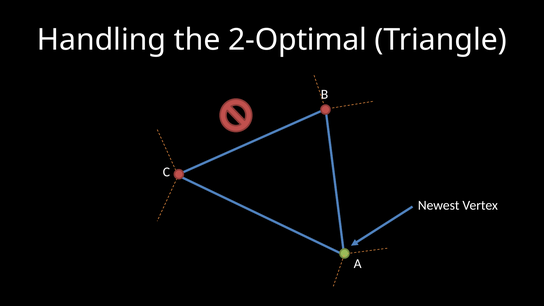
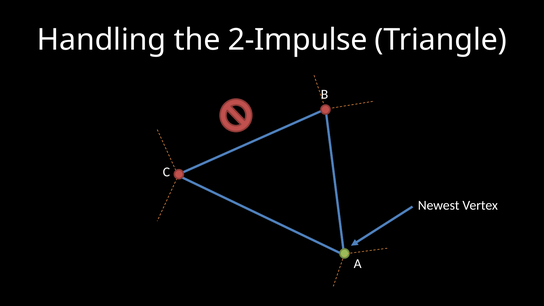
2-Optimal: 2-Optimal -> 2-Impulse (298, 40)
